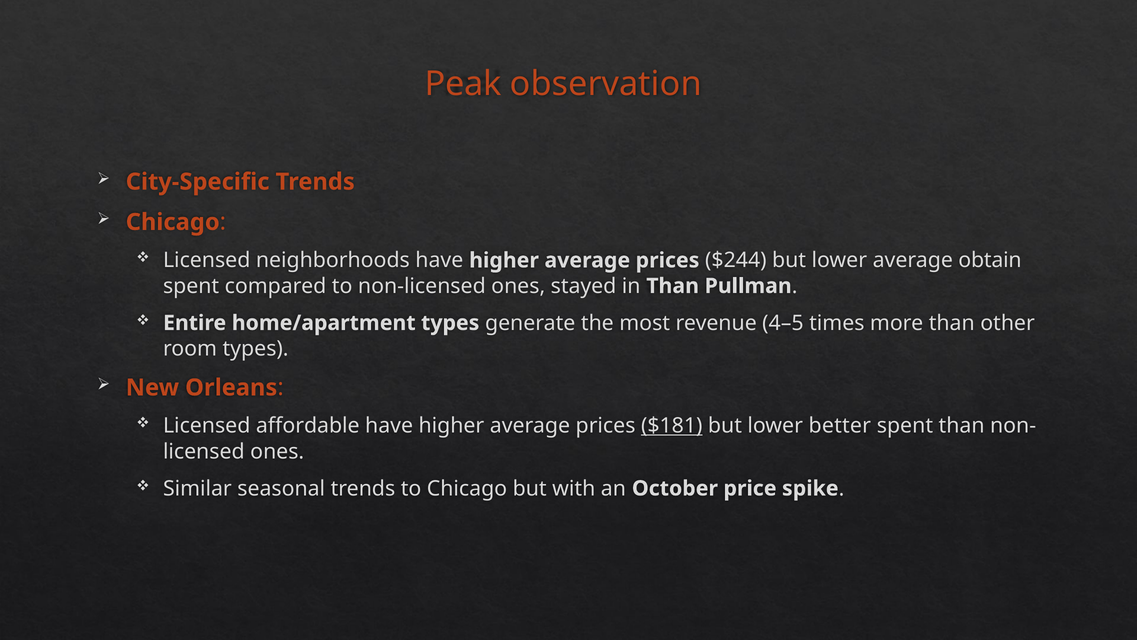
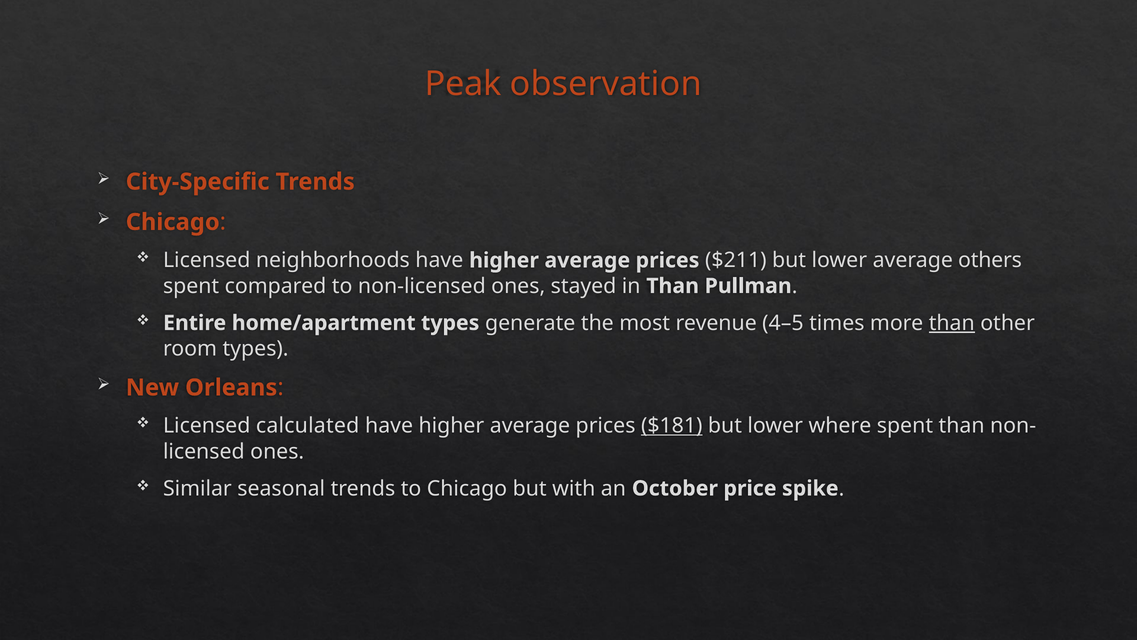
$244: $244 -> $211 (736, 260)
obtain: obtain -> others (990, 260)
than underline: none -> present (952, 323)
affordable: affordable -> calculated (308, 426)
better: better -> where (840, 426)
